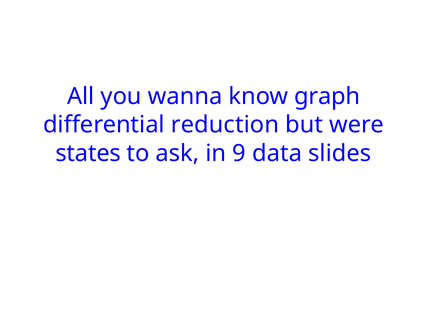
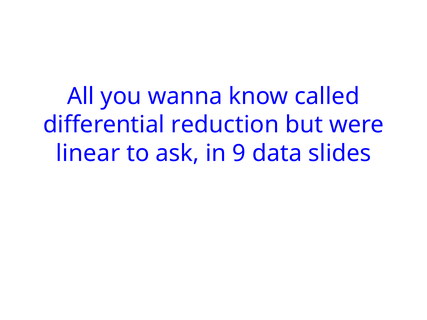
graph: graph -> called (327, 96)
states: states -> linear (88, 153)
